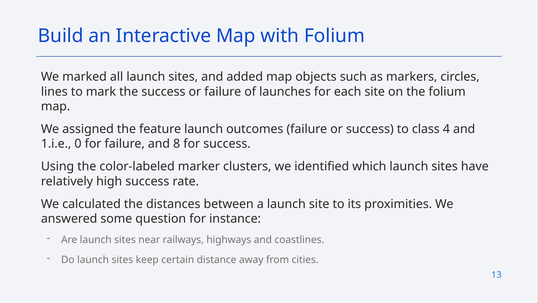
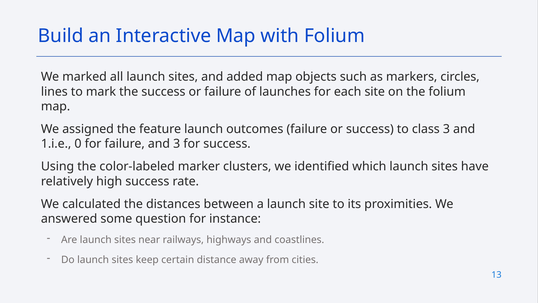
class 4: 4 -> 3 (446, 129)
and 8: 8 -> 3 (177, 144)
